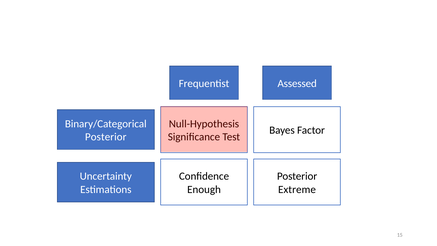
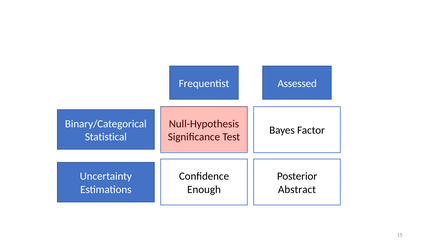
Posterior: Posterior -> Statistical (106, 137)
Extreme: Extreme -> Abstract (297, 189)
